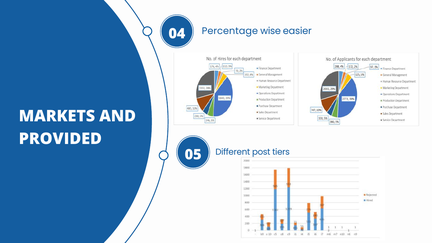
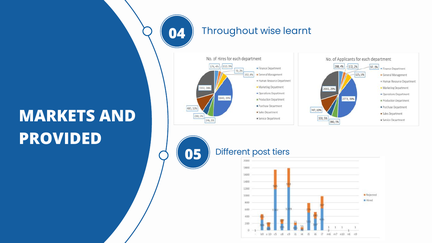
Percentage: Percentage -> Throughout (230, 31)
easier: easier -> learnt (297, 31)
